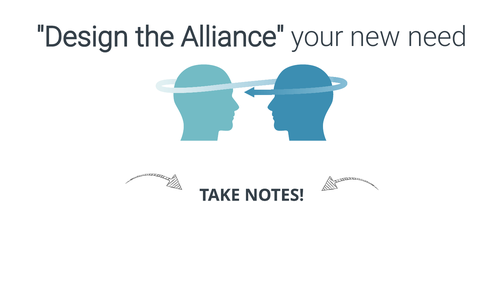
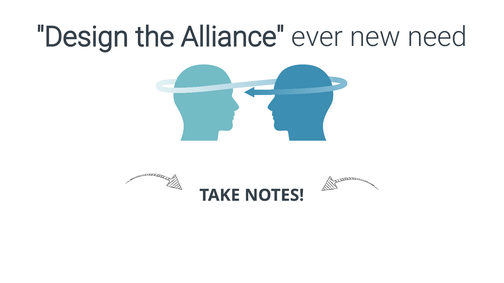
your: your -> ever (317, 37)
